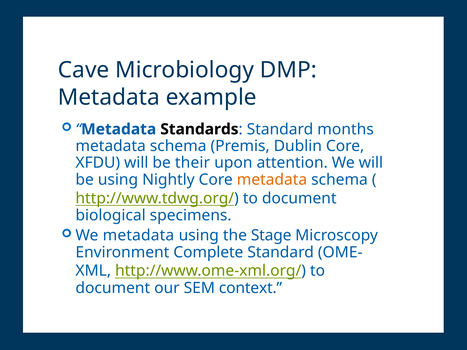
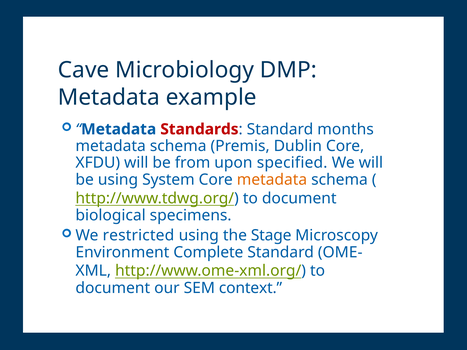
Standards colour: black -> red (199, 129)
their: their -> from (193, 163)
attention: attention -> specified (292, 163)
Nightly: Nightly -> System (168, 180)
We metadata: metadata -> restricted (138, 236)
